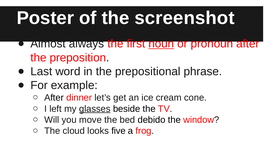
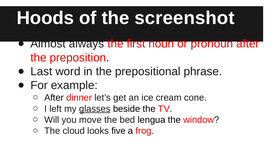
Poster: Poster -> Hoods (45, 18)
noun underline: present -> none (161, 44)
debido: debido -> lengua (152, 120)
